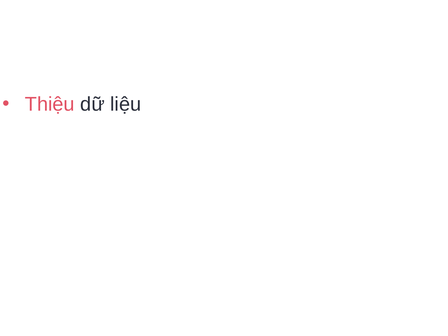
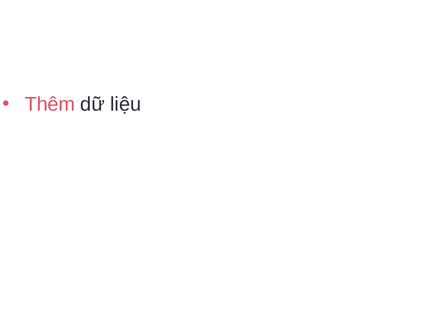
Thiệu: Thiệu -> Thêm (50, 104)
